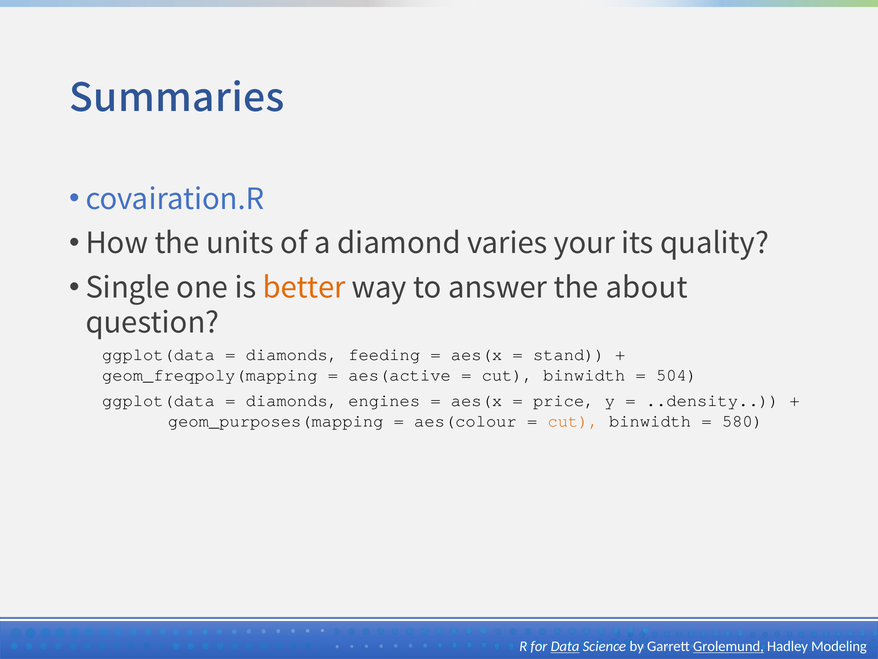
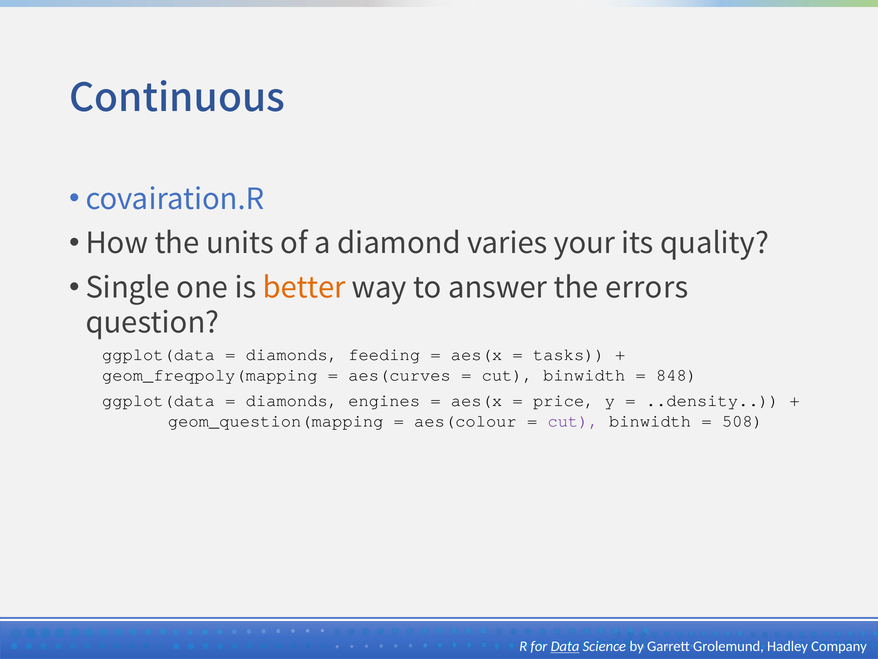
Summaries: Summaries -> Continuous (177, 98)
about: about -> errors (647, 288)
stand: stand -> tasks (569, 355)
aes(active: aes(active -> aes(curves (400, 375)
504: 504 -> 848 (677, 375)
geom_purposes(mapping: geom_purposes(mapping -> geom_question(mapping (276, 421)
cut colour: orange -> purple (573, 421)
580: 580 -> 508 (742, 421)
Grolemund underline: present -> none (728, 646)
Modeling: Modeling -> Company (839, 646)
